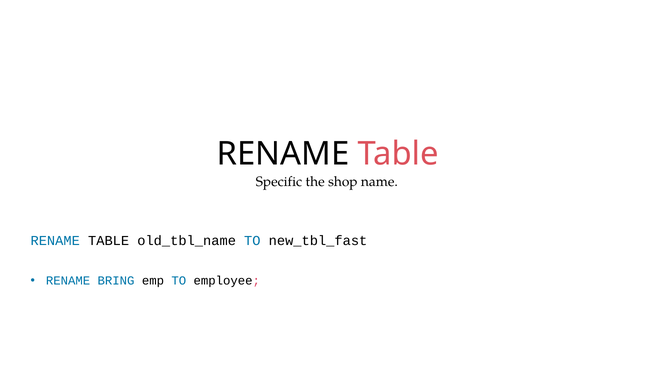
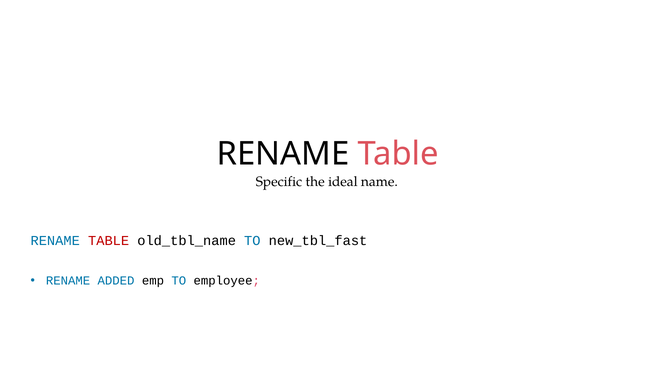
shop: shop -> ideal (343, 182)
TABLE colour: black -> red (109, 241)
BRING: BRING -> ADDED (116, 281)
